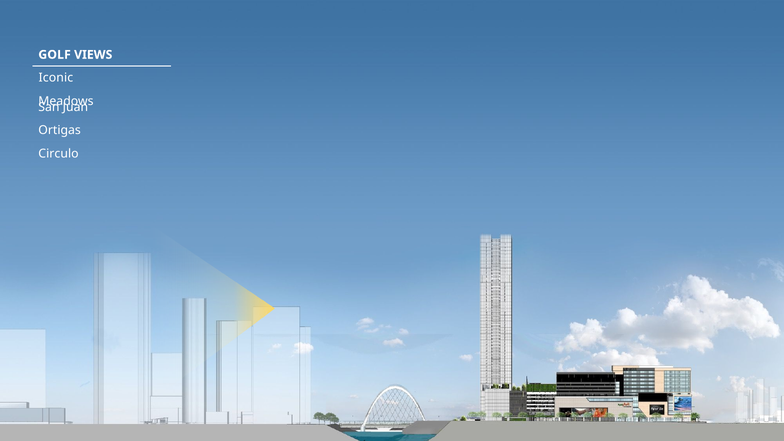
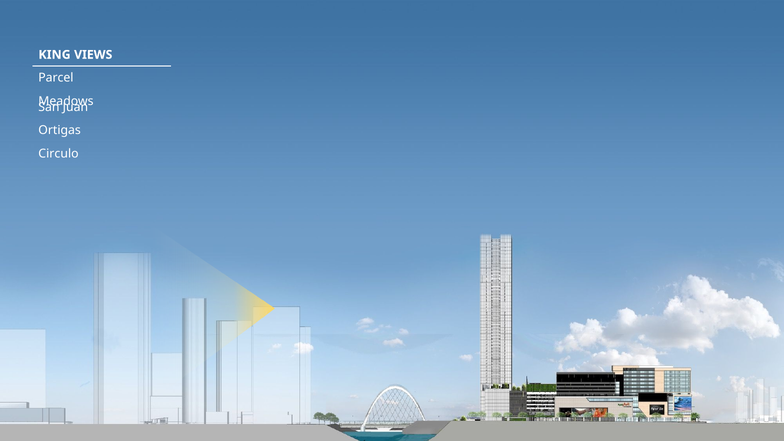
GOLF: GOLF -> KING (55, 55)
Iconic: Iconic -> Parcel (56, 78)
